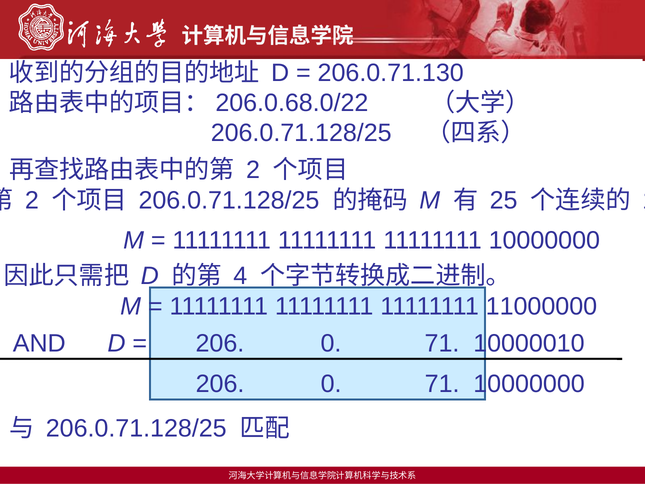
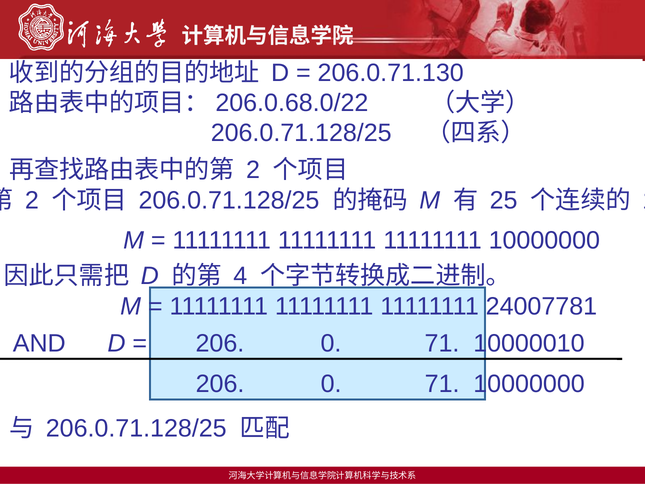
11000000: 11000000 -> 24007781 (541, 307)
